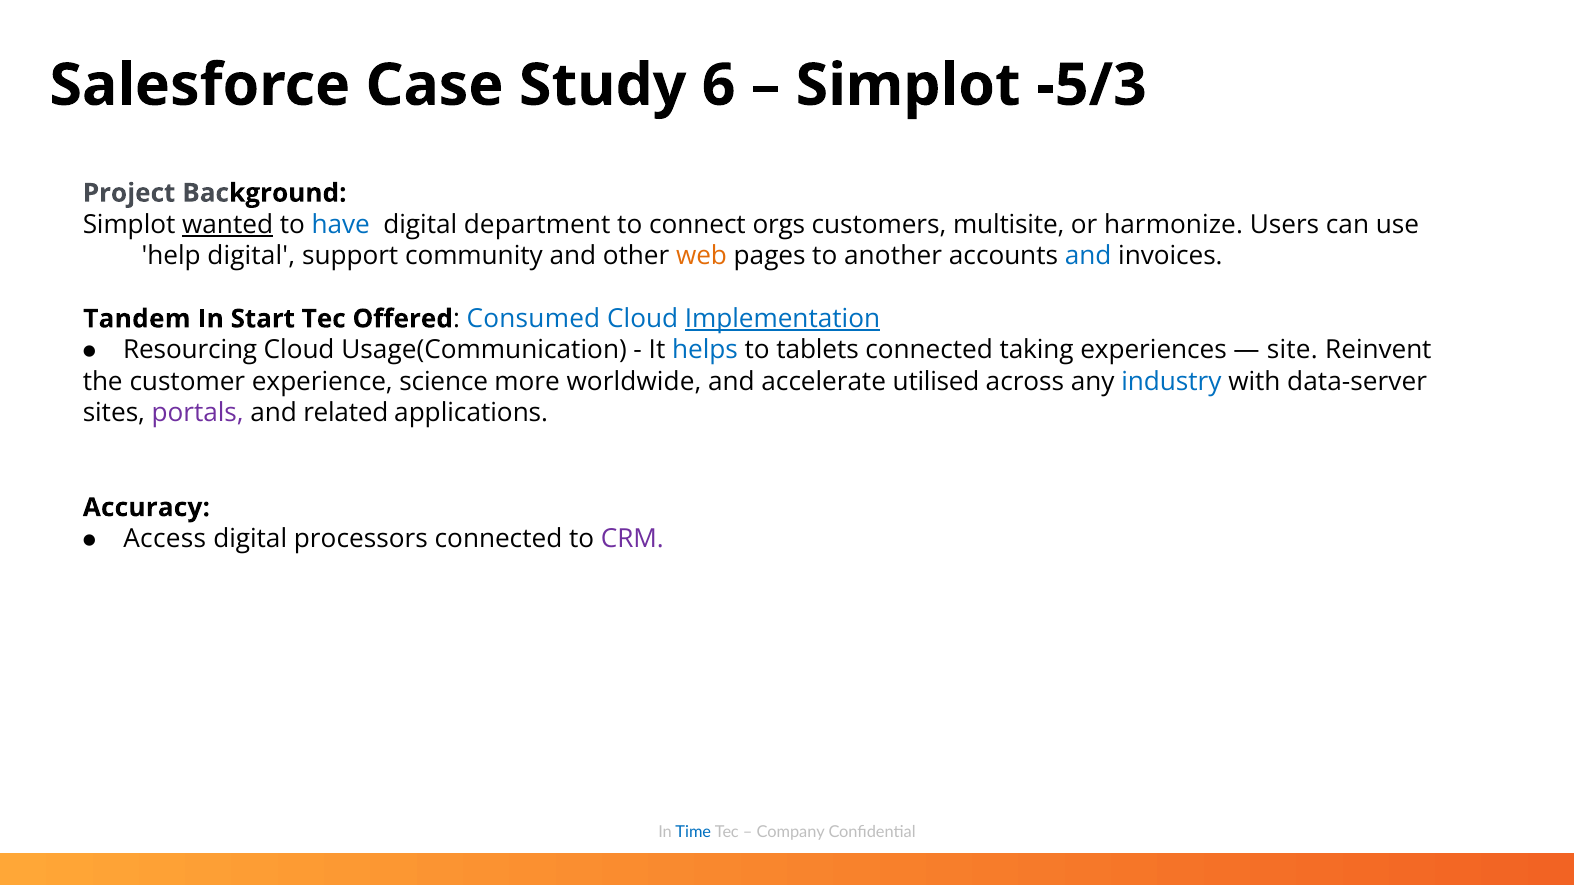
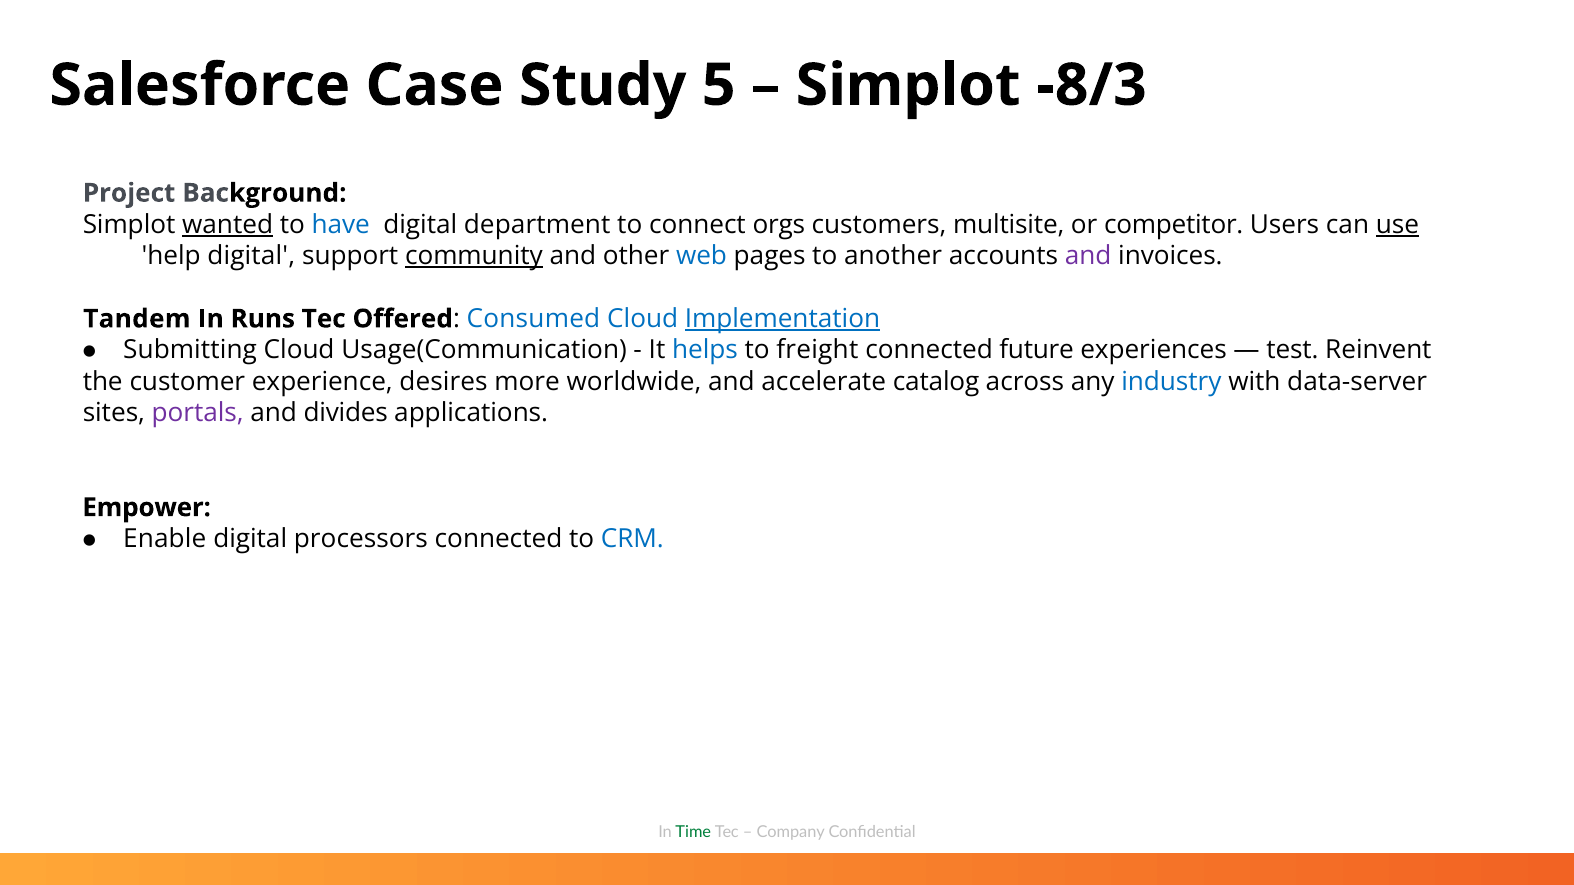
6: 6 -> 5 (719, 85)
-5/3: -5/3 -> -8/3 (1091, 85)
harmonize: harmonize -> competitor (1174, 225)
use underline: none -> present (1397, 225)
community underline: none -> present (474, 256)
web colour: orange -> blue (702, 256)
and colour: blue -> purple (1088, 256)
Start: Start -> Runs (263, 319)
Resourcing: Resourcing -> Submitting (190, 350)
tablets: tablets -> freight (817, 350)
taking: taking -> future (1037, 350)
site: site -> test (1293, 350)
science: science -> desires (444, 382)
utilised: utilised -> catalog (936, 382)
related: related -> divides (346, 413)
Accuracy: Accuracy -> Empower (147, 508)
Access: Access -> Enable (165, 539)
CRM colour: purple -> blue (632, 539)
Time colour: blue -> green (693, 833)
